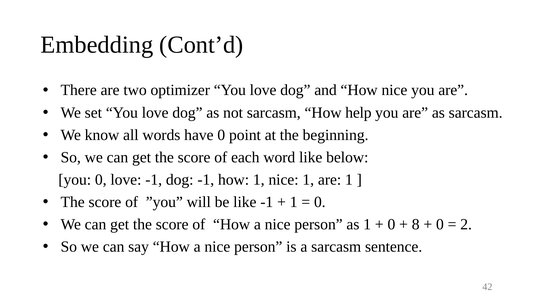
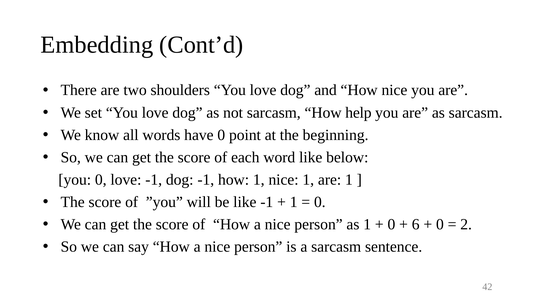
optimizer: optimizer -> shoulders (180, 90)
8: 8 -> 6 (416, 224)
